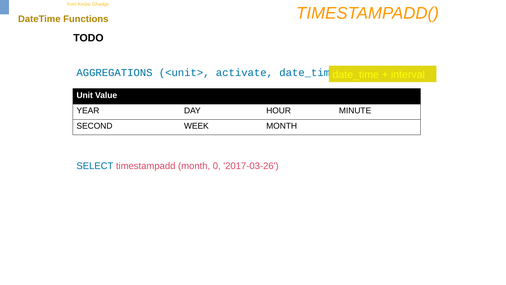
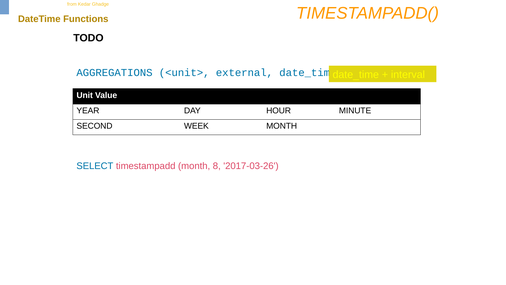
activate: activate -> external (244, 73)
0: 0 -> 8 (217, 166)
